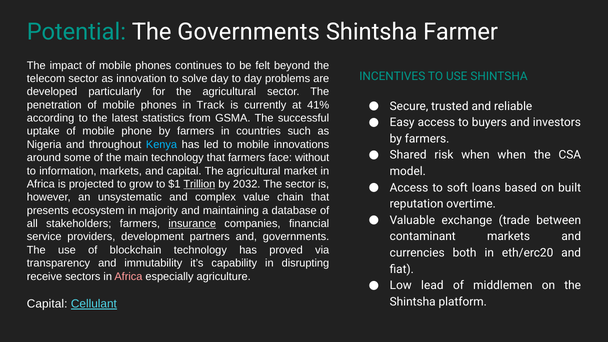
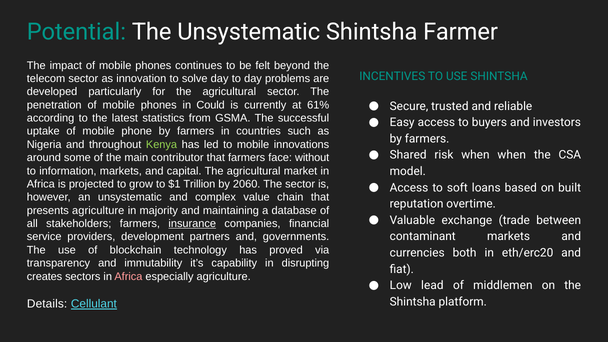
The Governments: Governments -> Unsystematic (249, 32)
Track: Track -> Could (211, 105)
41%: 41% -> 61% (318, 105)
Kenya colour: light blue -> light green (162, 145)
main technology: technology -> contributor (177, 158)
Trillion underline: present -> none (199, 184)
2032: 2032 -> 2060 (247, 184)
presents ecosystem: ecosystem -> agriculture (98, 210)
receive: receive -> creates (45, 276)
Capital: Capital -> Details (47, 304)
